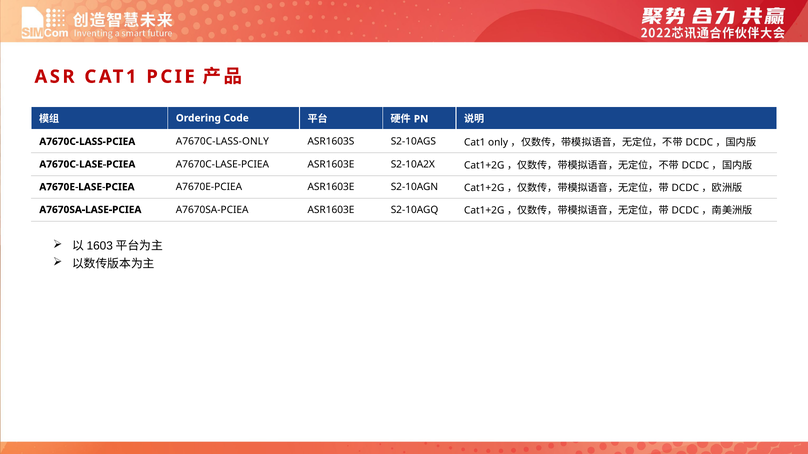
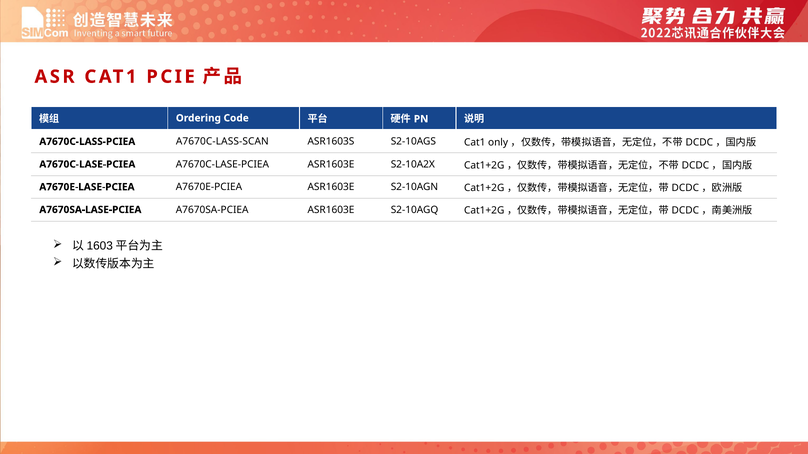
A7670C-LASS-ONLY: A7670C-LASS-ONLY -> A7670C-LASS-SCAN (222, 142)
